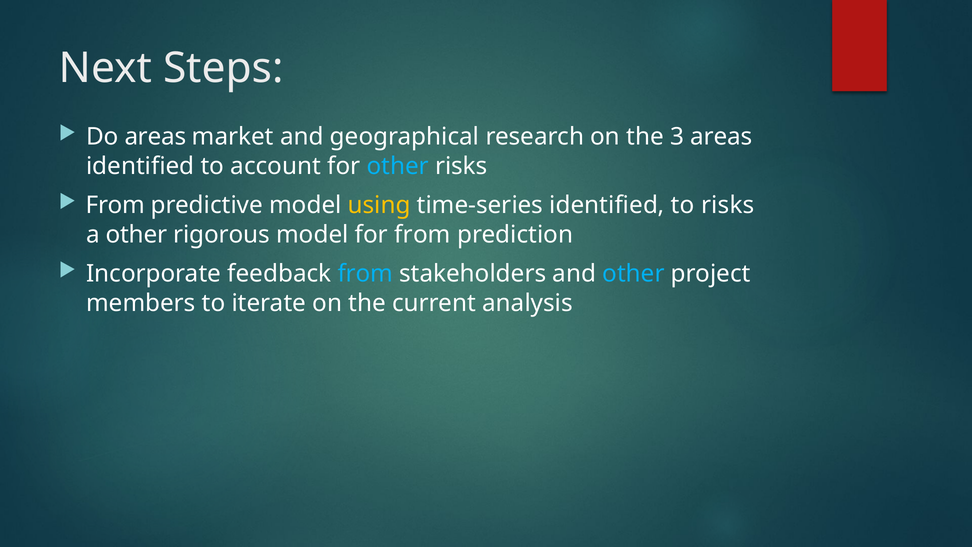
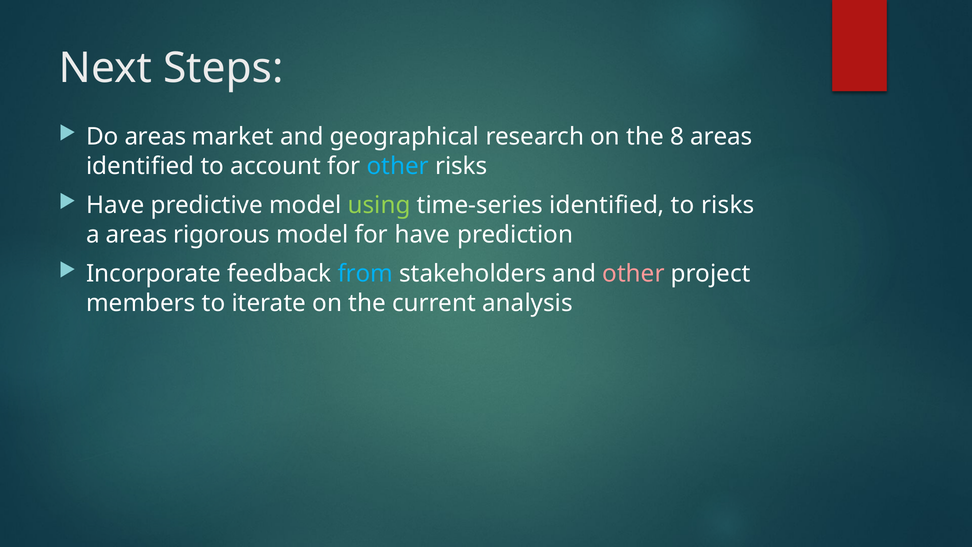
3: 3 -> 8 (677, 137)
From: From -> Have (115, 205)
using colour: yellow -> light green (379, 205)
a other: other -> areas (137, 234)
for from: from -> have (422, 234)
other colour: light blue -> pink (634, 274)
